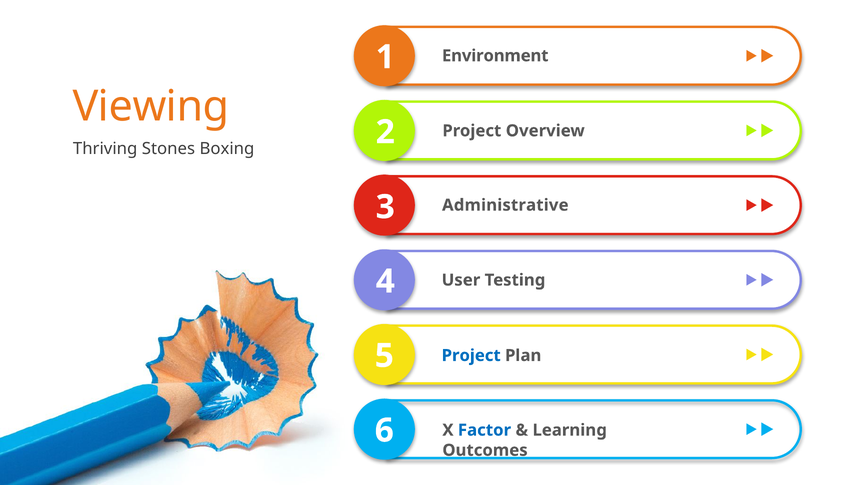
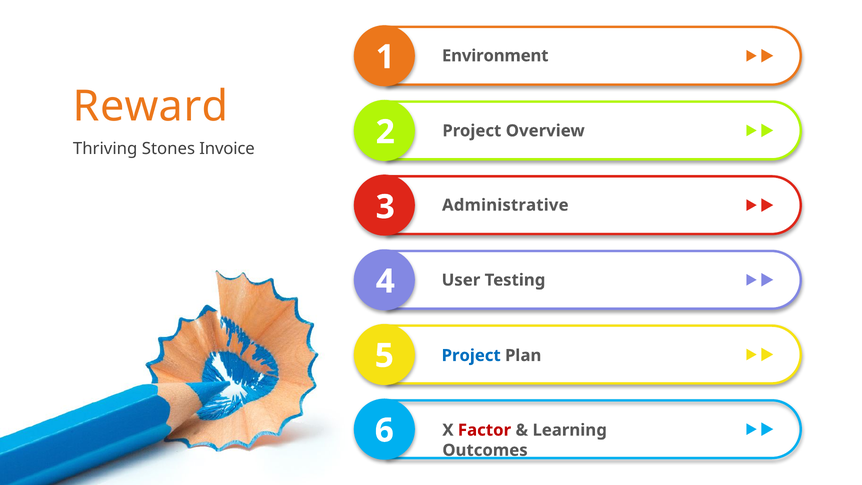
Viewing: Viewing -> Reward (151, 106)
Boxing: Boxing -> Invoice (227, 149)
Factor colour: blue -> red (484, 430)
